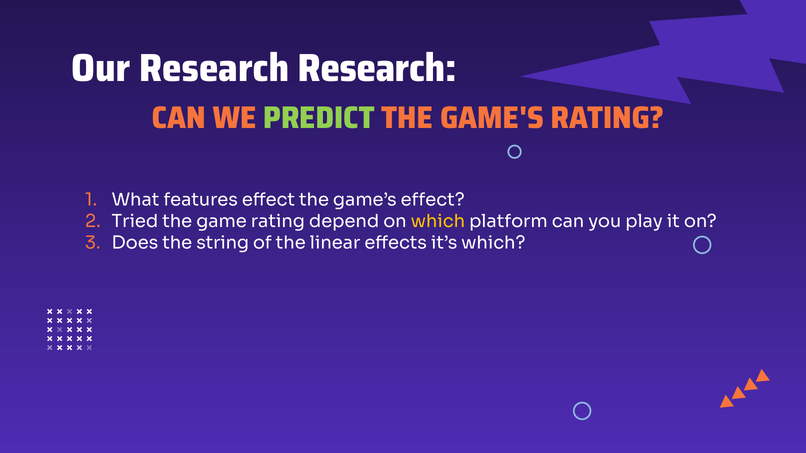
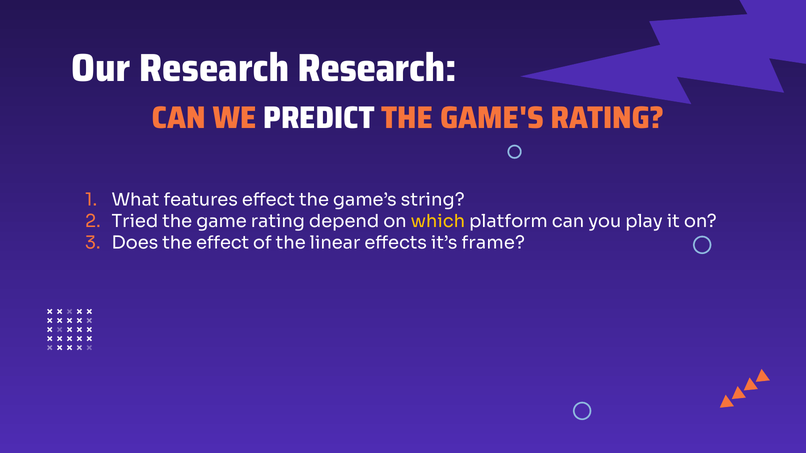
PREDICT colour: light green -> white (319, 118)
game’s effect: effect -> string (433, 200)
the string: string -> effect (223, 243)
it’s which: which -> frame (493, 243)
